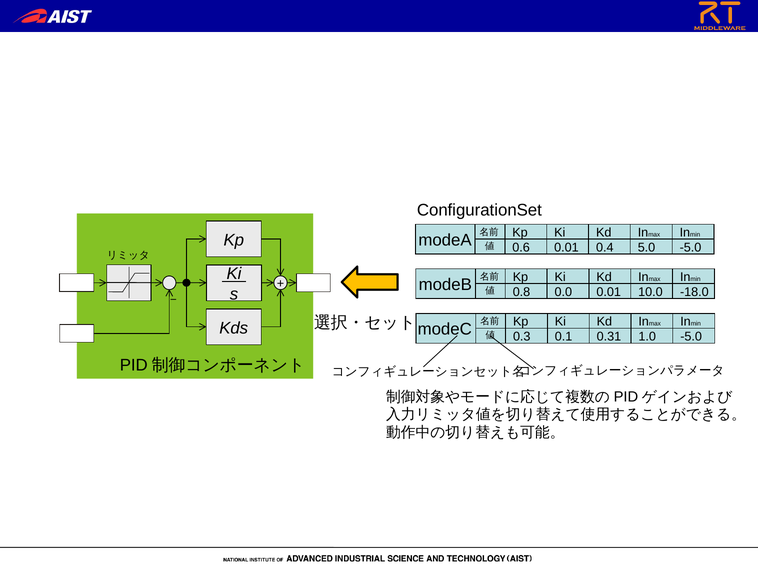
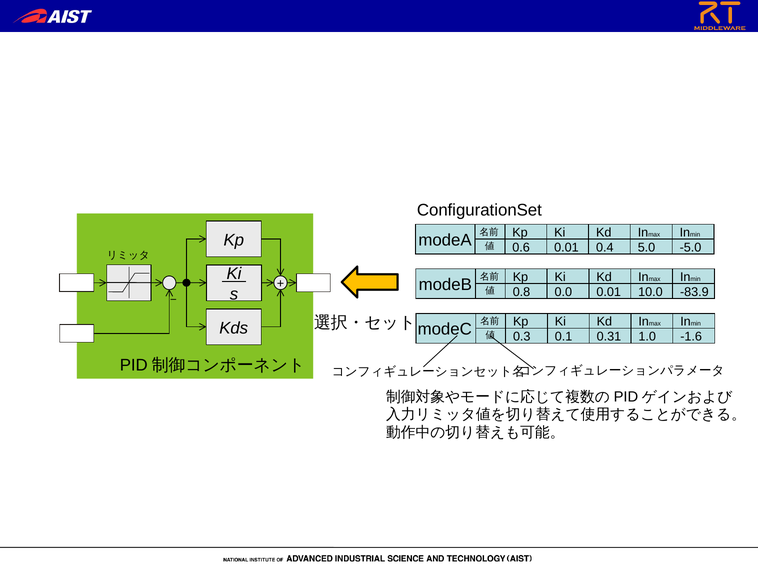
-18.0: -18.0 -> -83.9 (694, 292)
1.0 -5.0: -5.0 -> -1.6 (691, 336)
